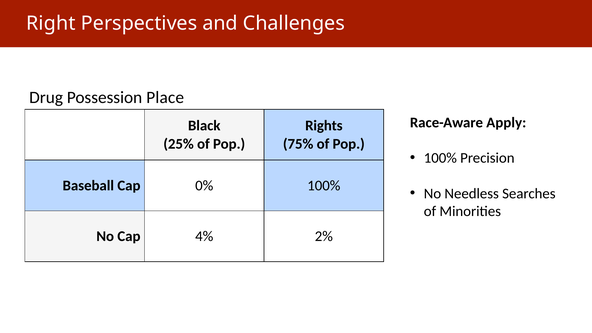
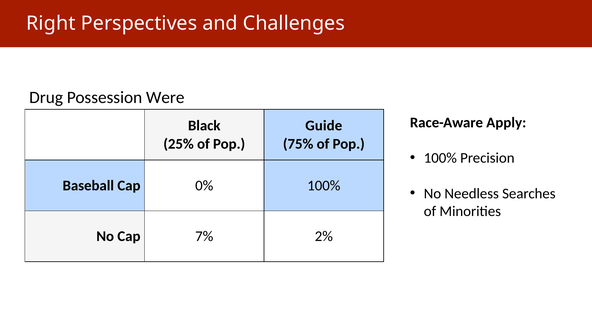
Place: Place -> Were (165, 98)
Rights: Rights -> Guide (324, 126)
4%: 4% -> 7% (204, 236)
